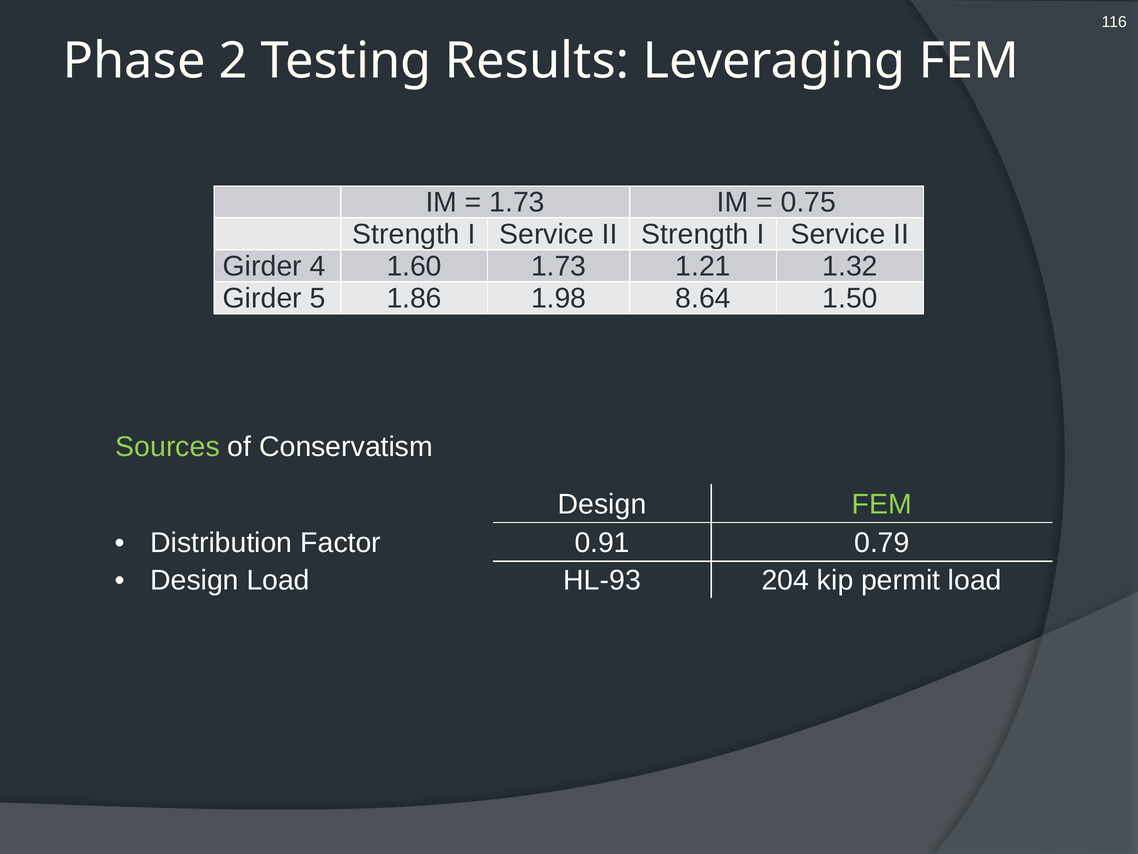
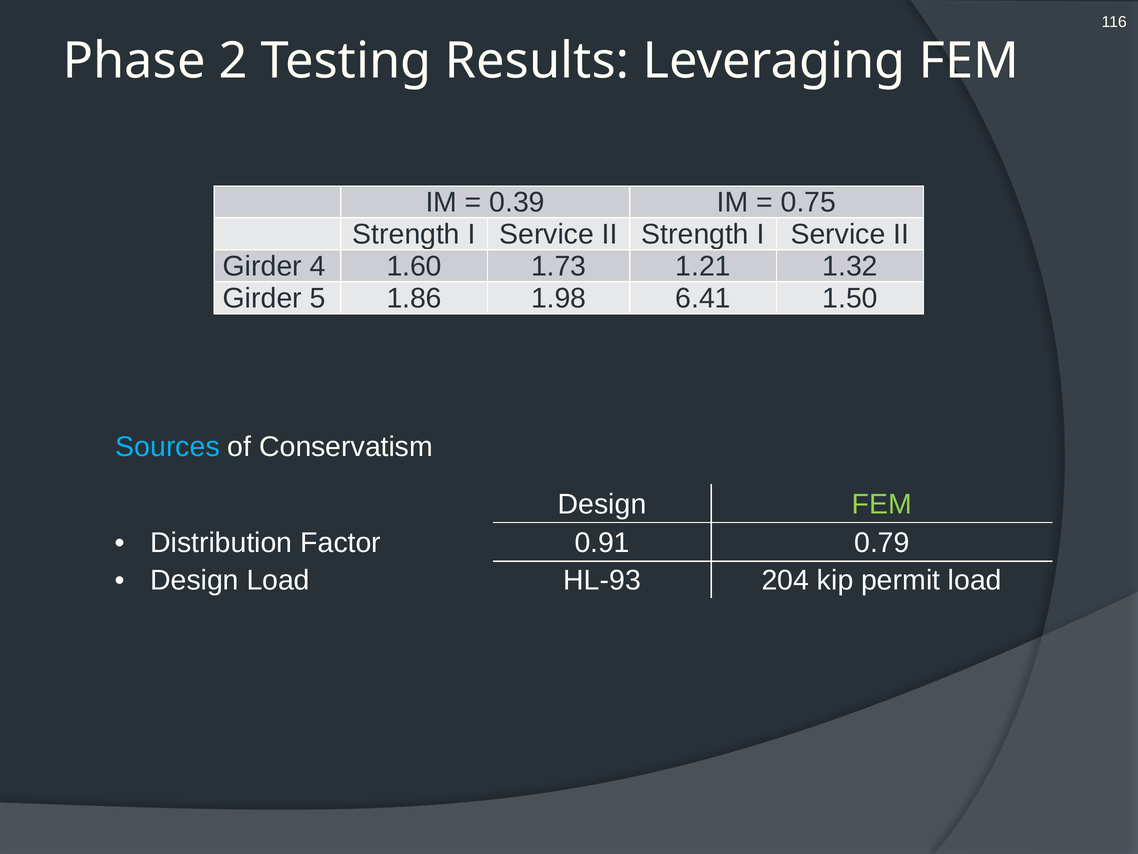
1.73: 1.73 -> 0.39 (517, 202)
8.64: 8.64 -> 6.41 (703, 298)
Sources colour: light green -> light blue (168, 447)
